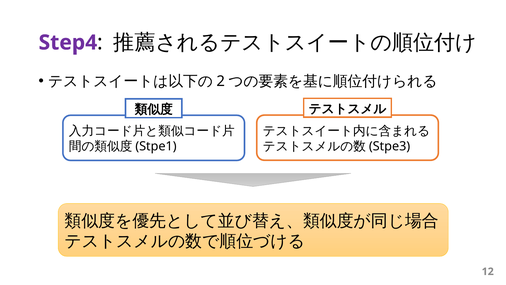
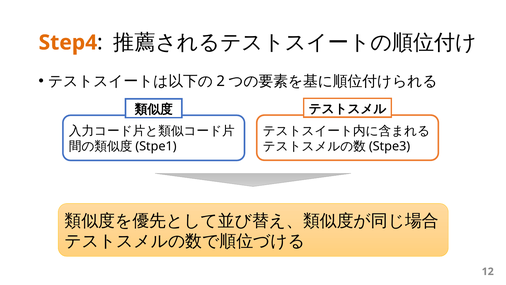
Step4 colour: purple -> orange (68, 43)
